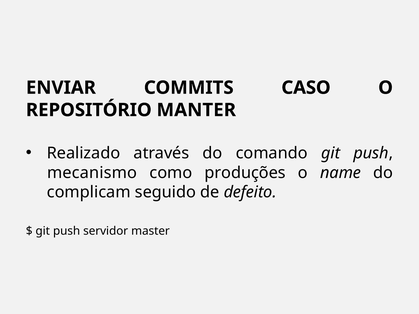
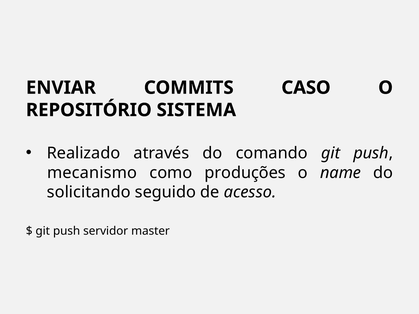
MANTER: MANTER -> SISTEMA (196, 110)
complicam: complicam -> solicitando (89, 192)
defeito: defeito -> acesso (250, 192)
